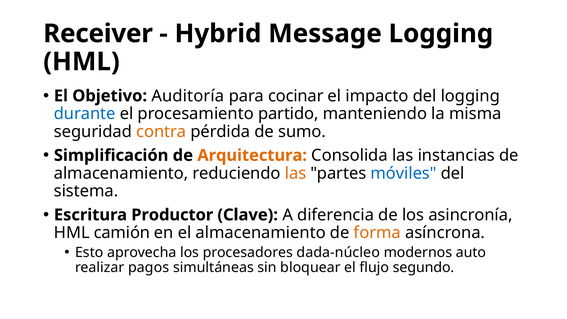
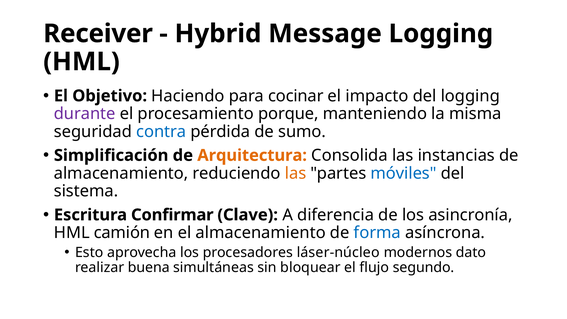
Auditoría: Auditoría -> Haciendo (188, 96)
durante colour: blue -> purple (85, 114)
partido: partido -> porque (288, 114)
contra colour: orange -> blue (161, 132)
Productor: Productor -> Confirmar (172, 215)
forma colour: orange -> blue (377, 233)
dada-núcleo: dada-núcleo -> láser-núcleo (338, 252)
auto: auto -> dato (471, 252)
pagos: pagos -> buena (149, 268)
